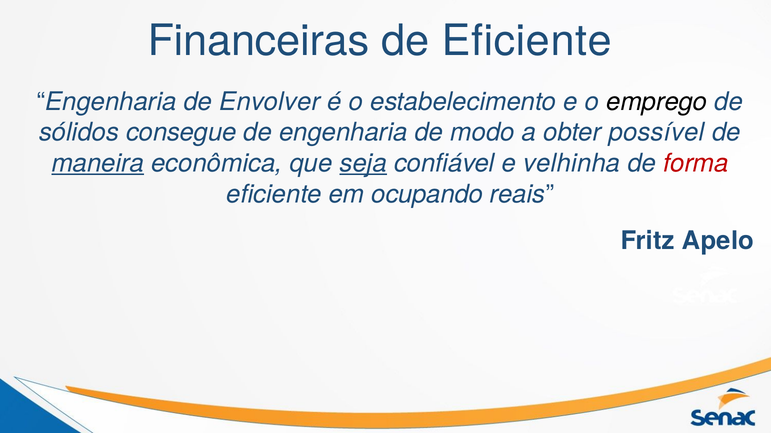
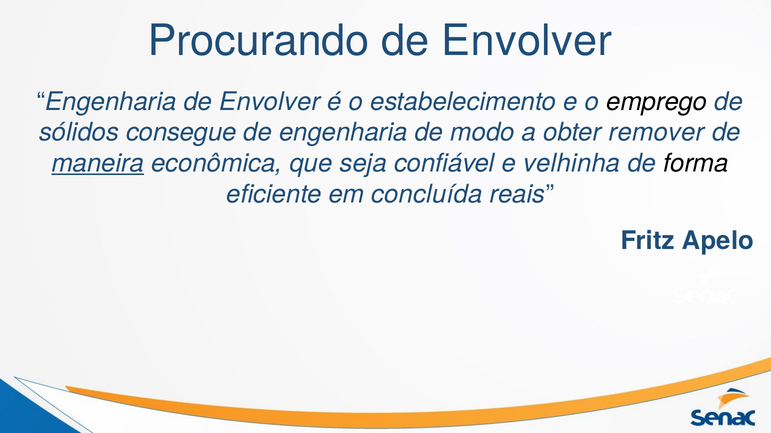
Financeiras: Financeiras -> Procurando (259, 41)
Eficiente: Eficiente -> Envolver (527, 41)
possível: possível -> remover (657, 133)
seja underline: present -> none (363, 164)
forma colour: red -> black (696, 164)
ocupando: ocupando -> concluída (427, 194)
